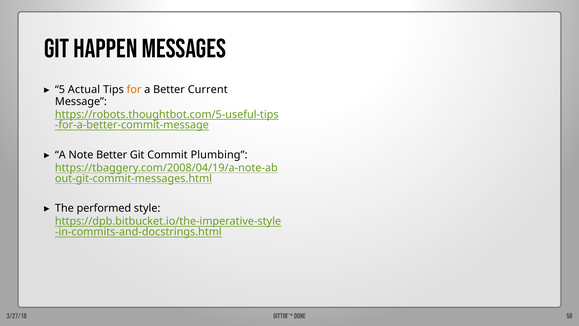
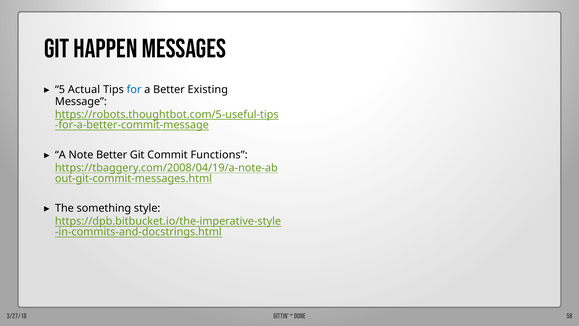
for colour: orange -> blue (134, 90)
Current: Current -> Existing (208, 90)
Plumbing: Plumbing -> Functions (219, 155)
performed: performed -> something (104, 208)
